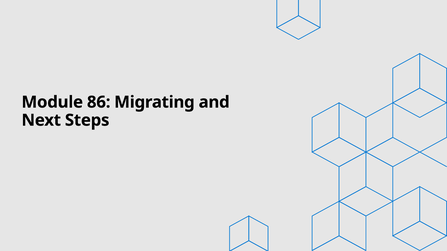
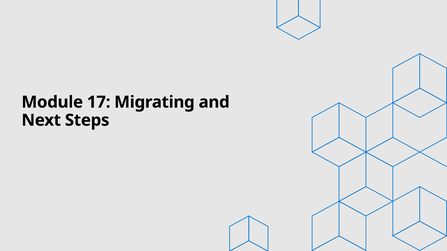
86: 86 -> 17 (99, 102)
